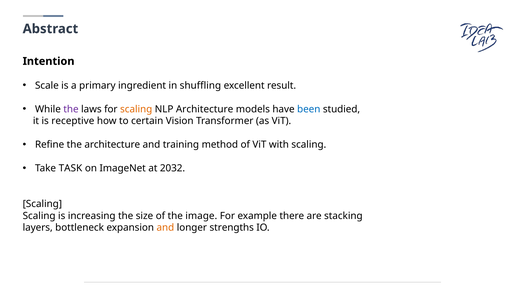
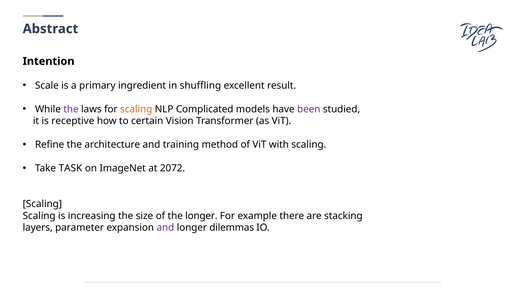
NLP Architecture: Architecture -> Complicated (205, 109)
been colour: blue -> purple (309, 109)
2032: 2032 -> 2072 (173, 168)
the image: image -> longer (201, 215)
bottleneck: bottleneck -> parameter (80, 227)
and colour: orange -> purple (165, 227)
strengths: strengths -> dilemmas (232, 227)
